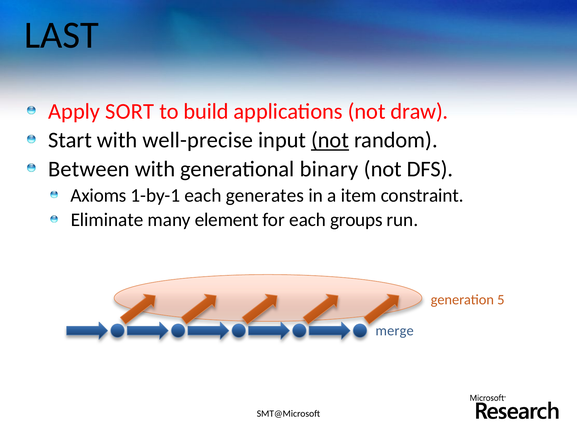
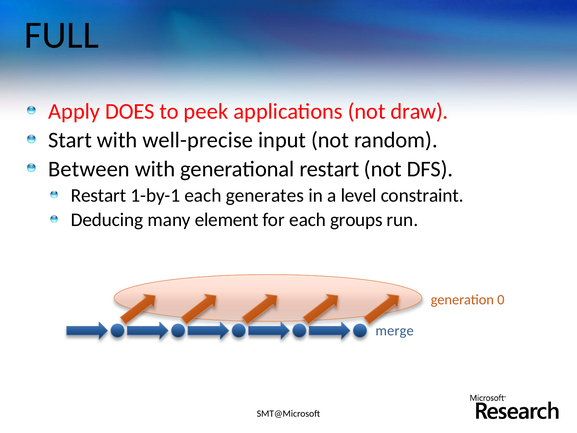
LAST: LAST -> FULL (62, 35)
SORT: SORT -> DOES (130, 111)
build: build -> peek (206, 111)
not underline: present -> none (330, 140)
generational binary: binary -> restart (329, 169)
Axioms: Axioms -> Restart (98, 195)
item: item -> level (359, 195)
Eliminate: Eliminate -> Deducing (107, 220)
5: 5 -> 0 (501, 300)
